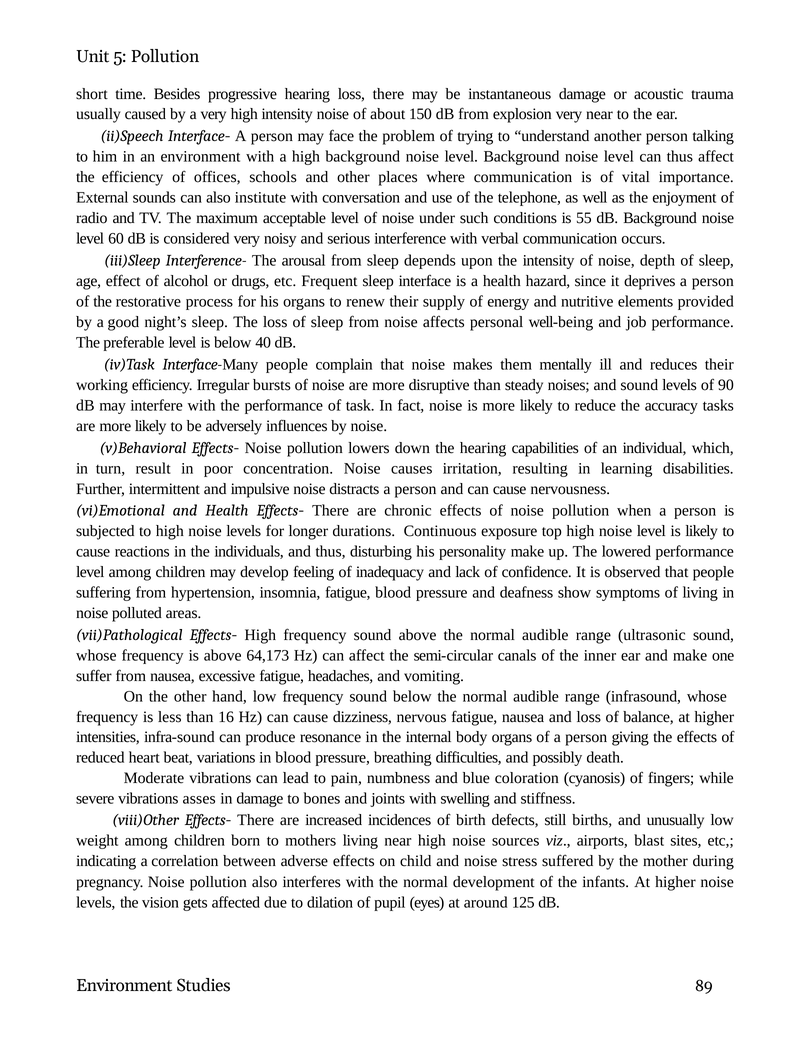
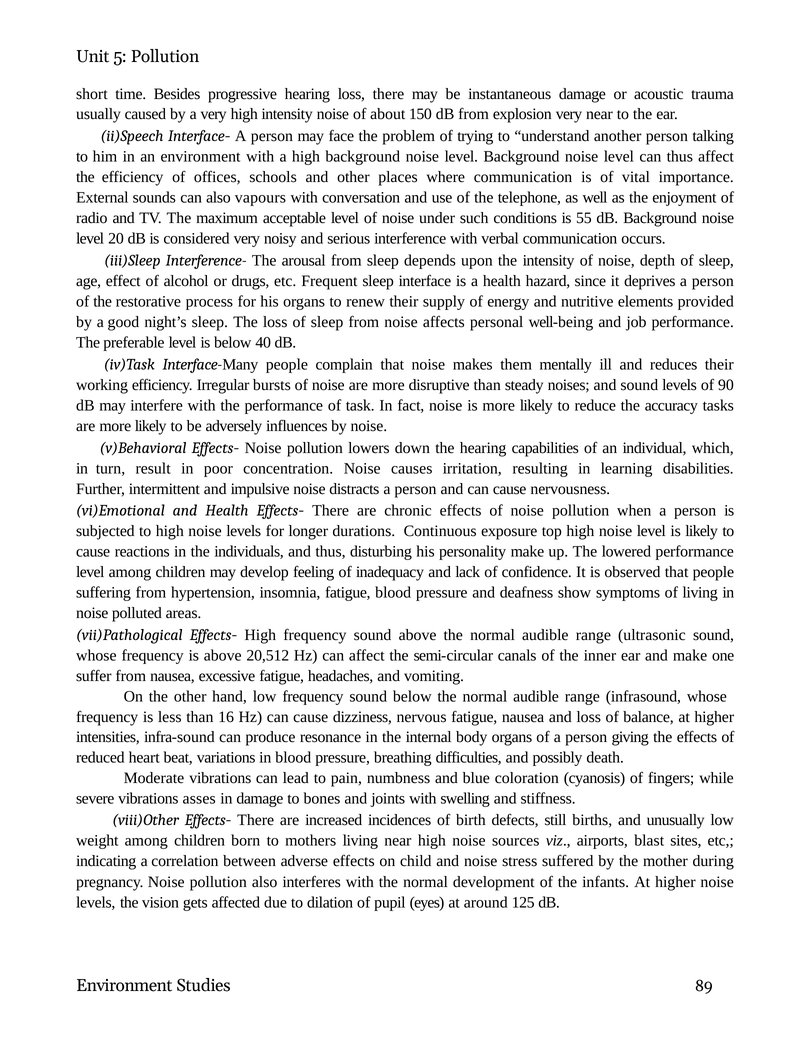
institute: institute -> vapours (260, 198)
60: 60 -> 20 (116, 239)
64,173: 64,173 -> 20,512 (268, 656)
